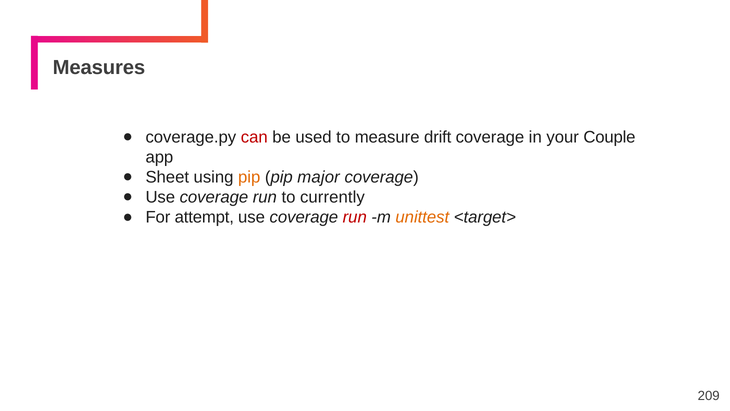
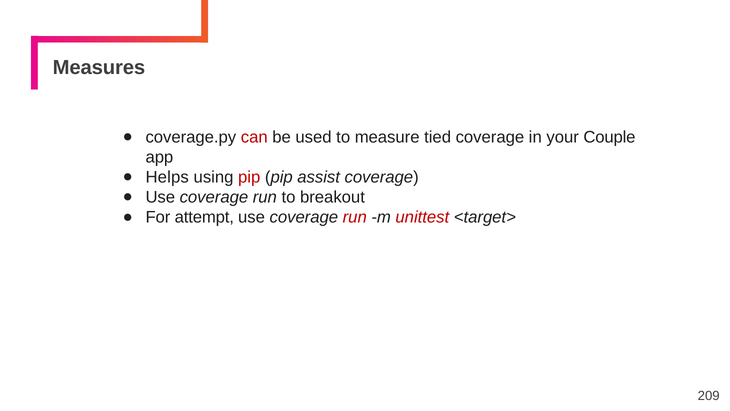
drift: drift -> tied (438, 137)
Sheet: Sheet -> Helps (167, 177)
pip colour: orange -> red (249, 177)
major: major -> assist (319, 177)
currently: currently -> breakout (332, 197)
unittest colour: orange -> red (422, 217)
